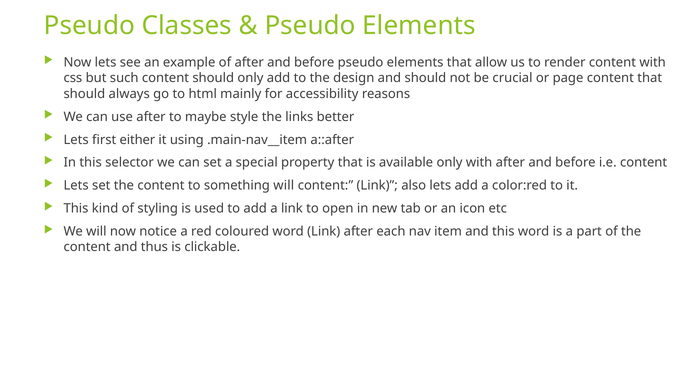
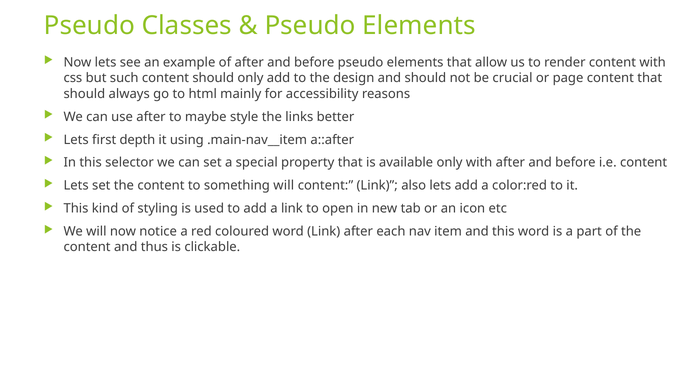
either: either -> depth (137, 140)
